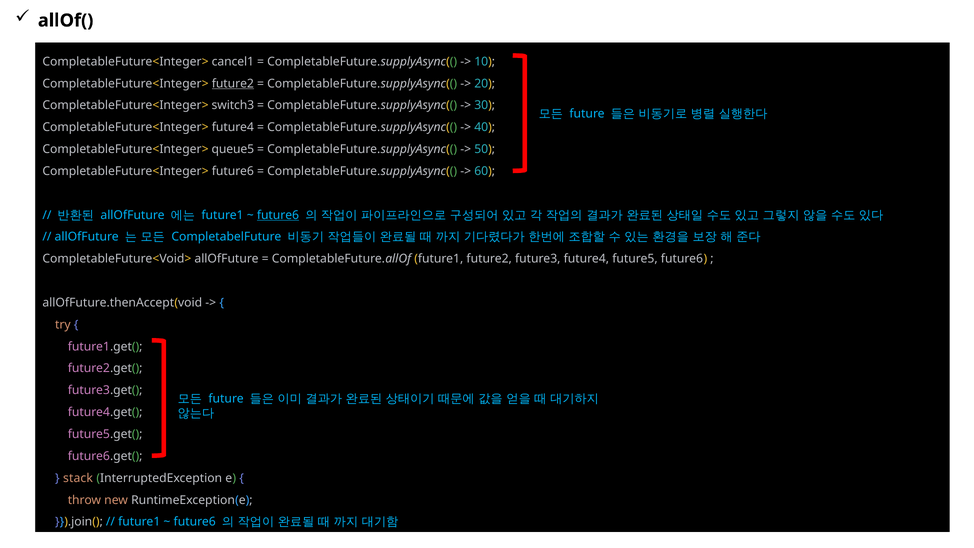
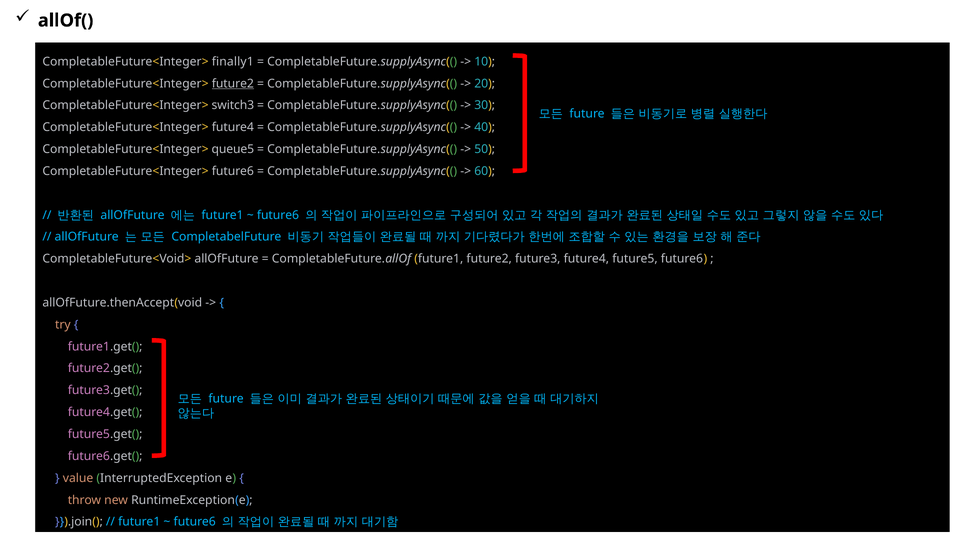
cancel1: cancel1 -> finally1 (233, 62)
future6 underline: present -> none (278, 215)
stack: stack -> value (78, 478)
